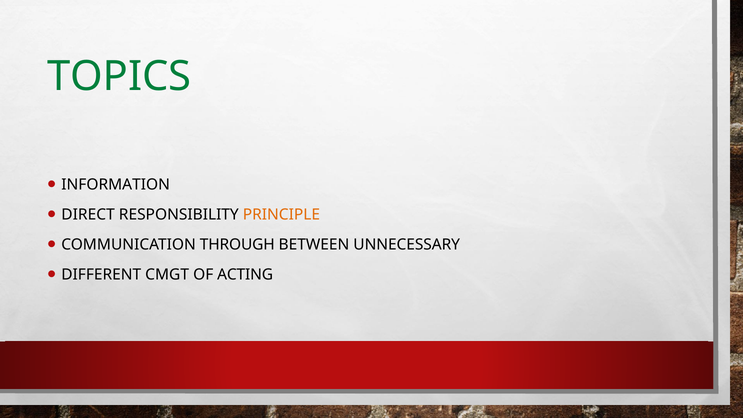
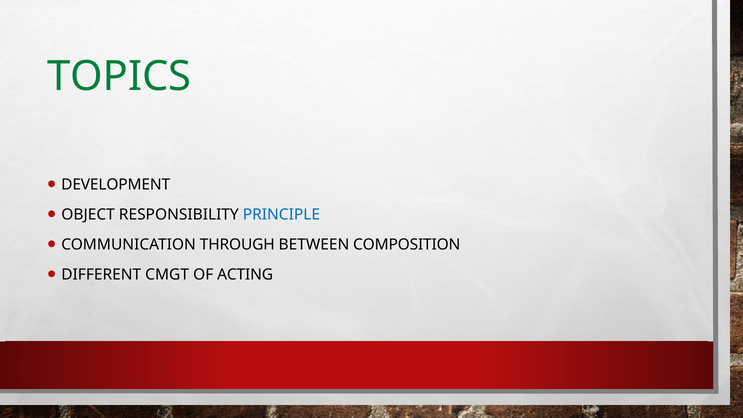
INFORMATION: INFORMATION -> DEVELOPMENT (116, 185)
DIRECT: DIRECT -> OBJECT (88, 215)
PRINCIPLE colour: orange -> blue (281, 215)
UNNECESSARY: UNNECESSARY -> COMPOSITION (407, 245)
